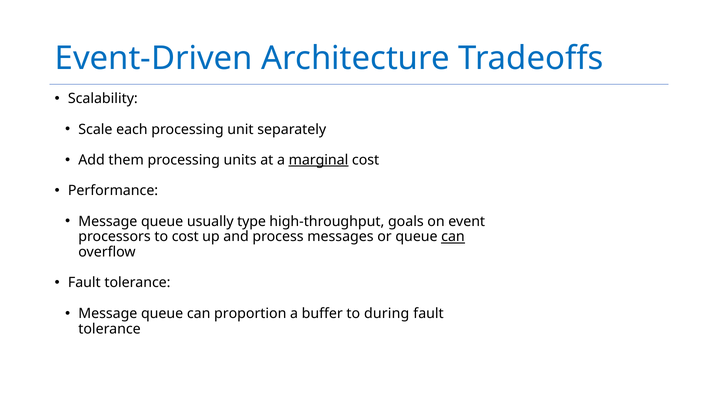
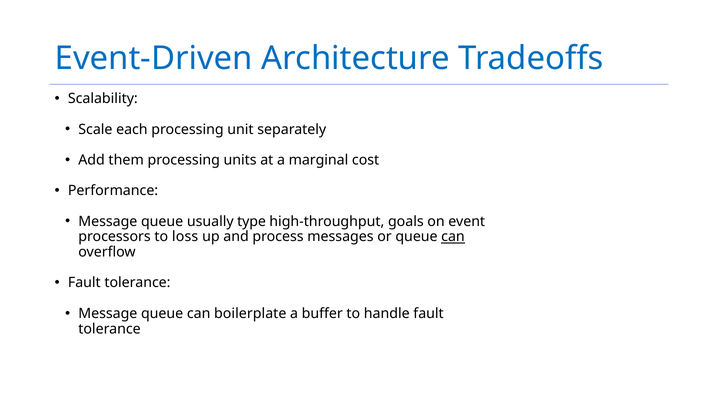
marginal underline: present -> none (318, 160)
to cost: cost -> loss (185, 237)
proportion: proportion -> boilerplate (250, 313)
during: during -> handle (387, 313)
